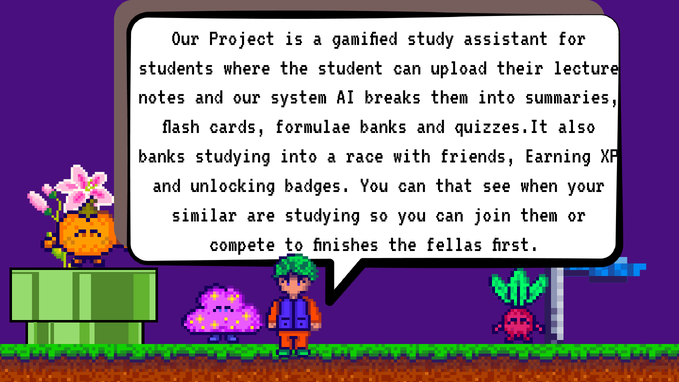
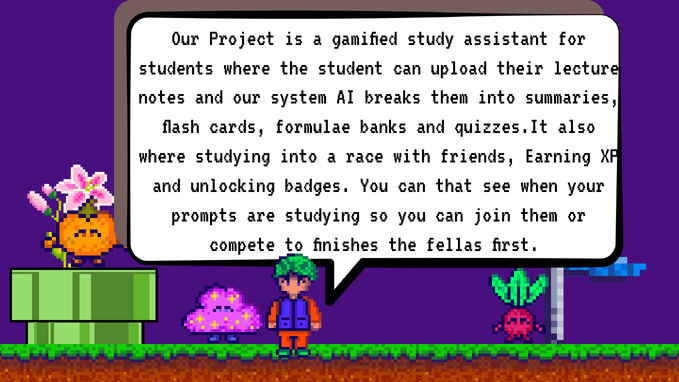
banks: banks -> where (162, 155)
similar: similar -> prompts (204, 214)
